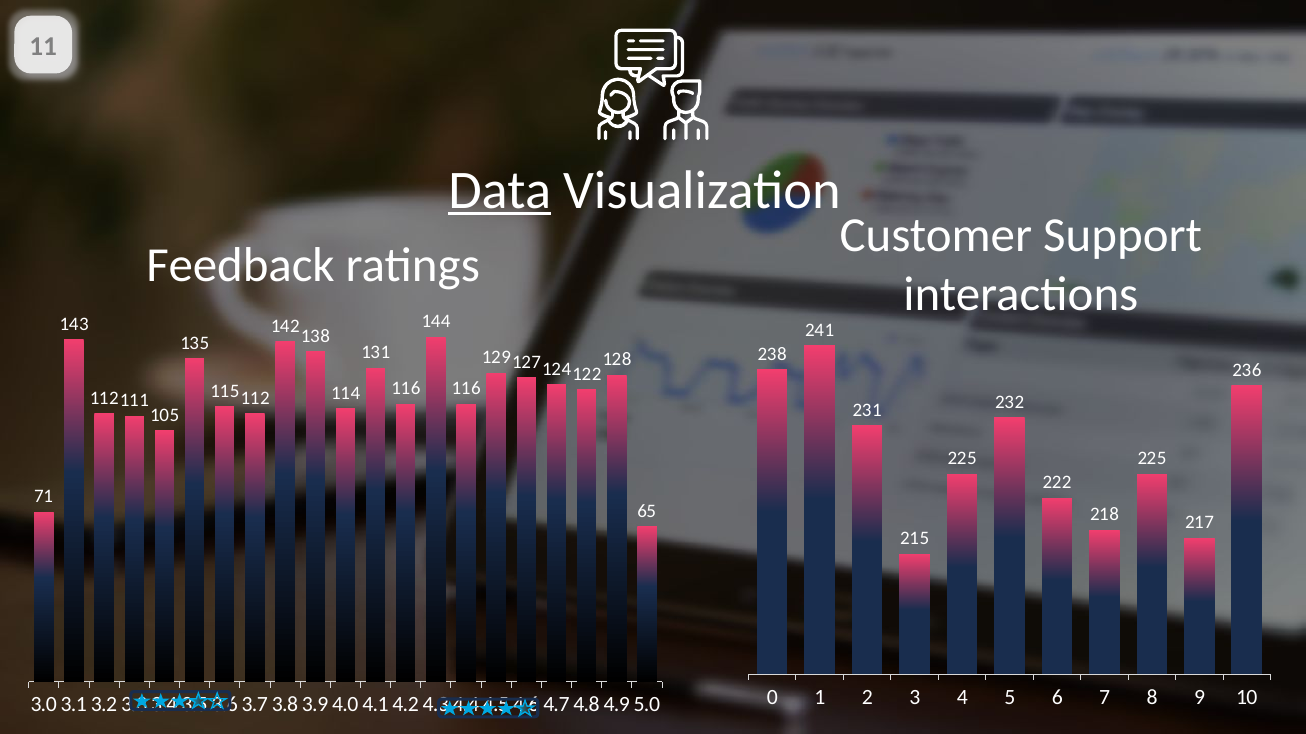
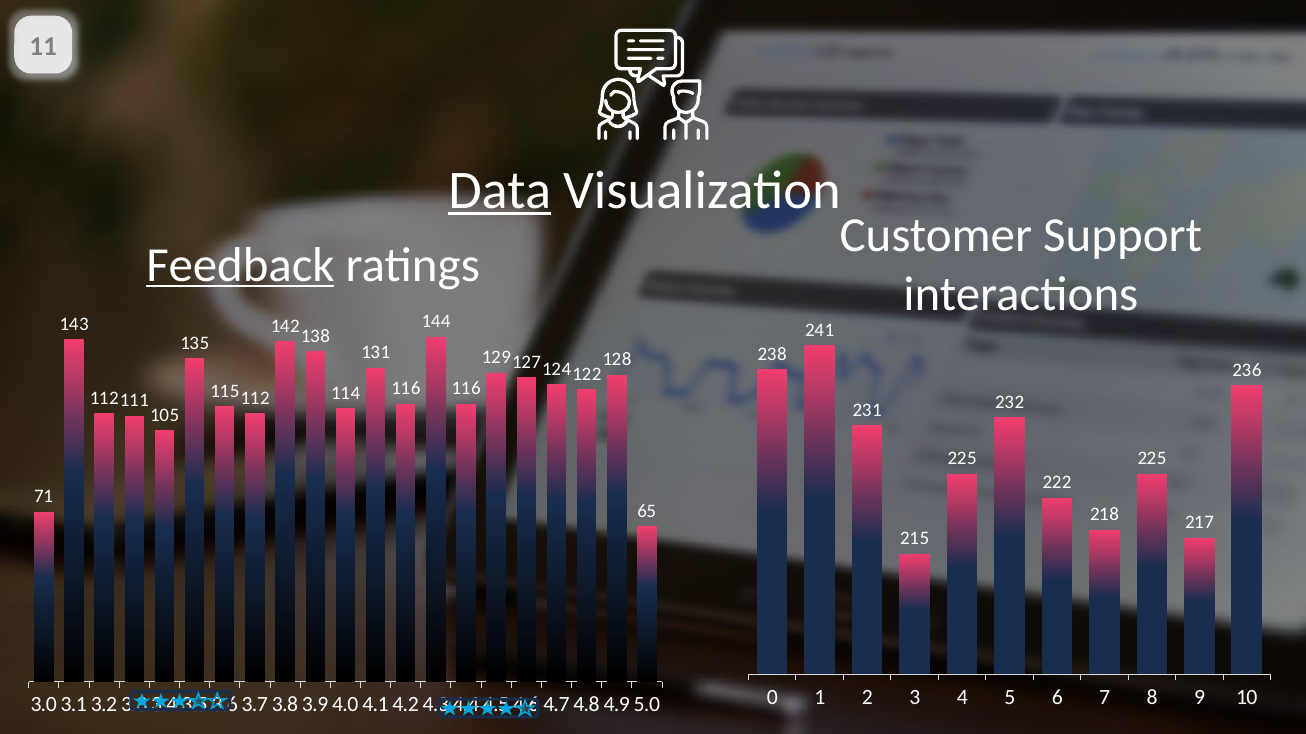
Feedback underline: none -> present (240, 265)
